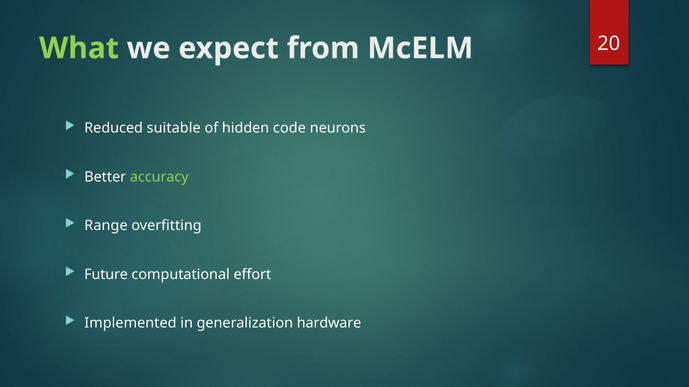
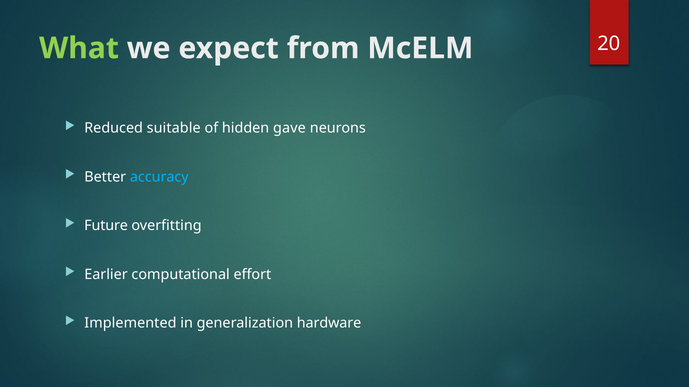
code: code -> gave (289, 128)
accuracy colour: light green -> light blue (159, 177)
Range: Range -> Future (106, 226)
Future: Future -> Earlier (106, 275)
